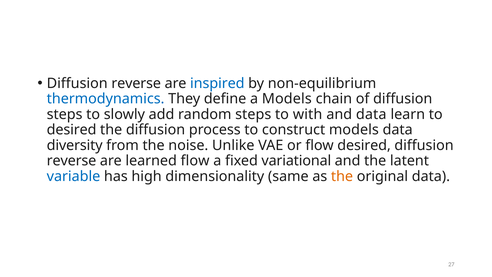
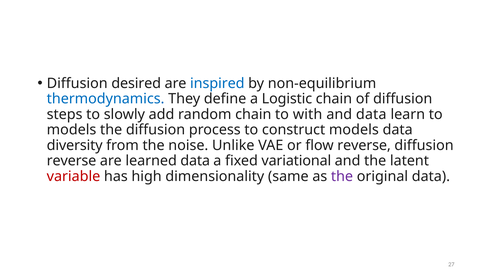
reverse: reverse -> desired (136, 83)
a Models: Models -> Logistic (287, 99)
random steps: steps -> chain (253, 114)
desired: desired -> models (72, 130)
flow desired: desired -> reverse (364, 145)
learned flow: flow -> data (195, 161)
variable colour: blue -> red (74, 176)
the colour: orange -> purple (342, 176)
